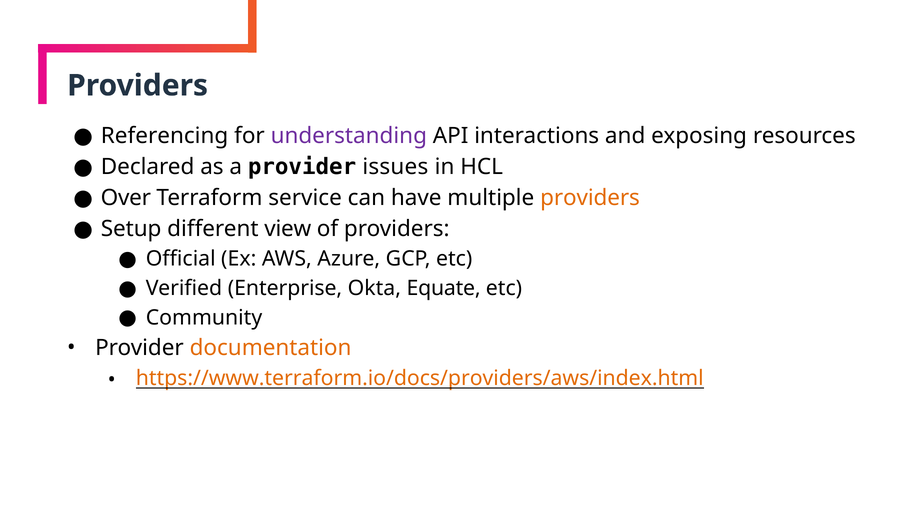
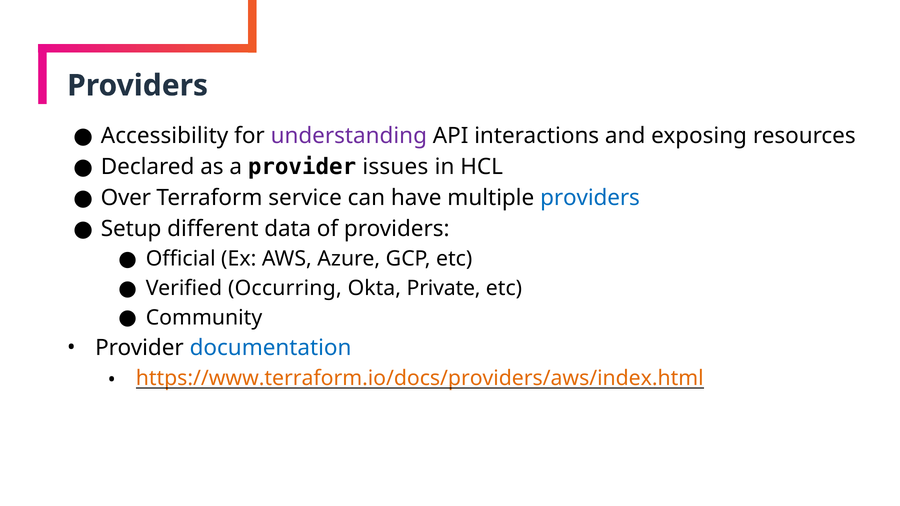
Referencing: Referencing -> Accessibility (165, 136)
providers colour: orange -> blue (590, 198)
view: view -> data (288, 229)
Enterprise: Enterprise -> Occurring (285, 288)
Equate: Equate -> Private (444, 288)
documentation colour: orange -> blue (271, 348)
